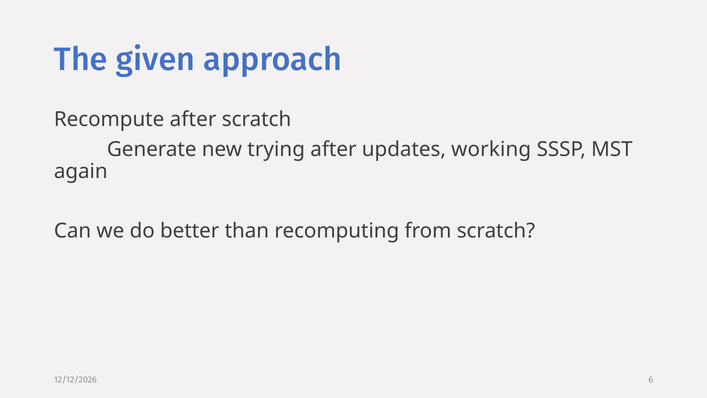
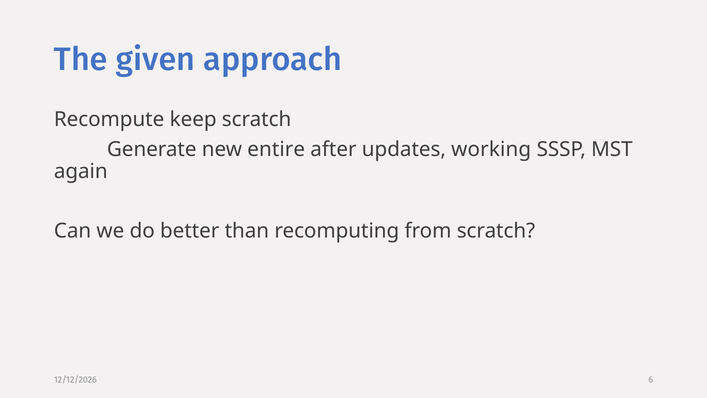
Recompute after: after -> keep (193, 119)
trying: trying -> entire (276, 149)
